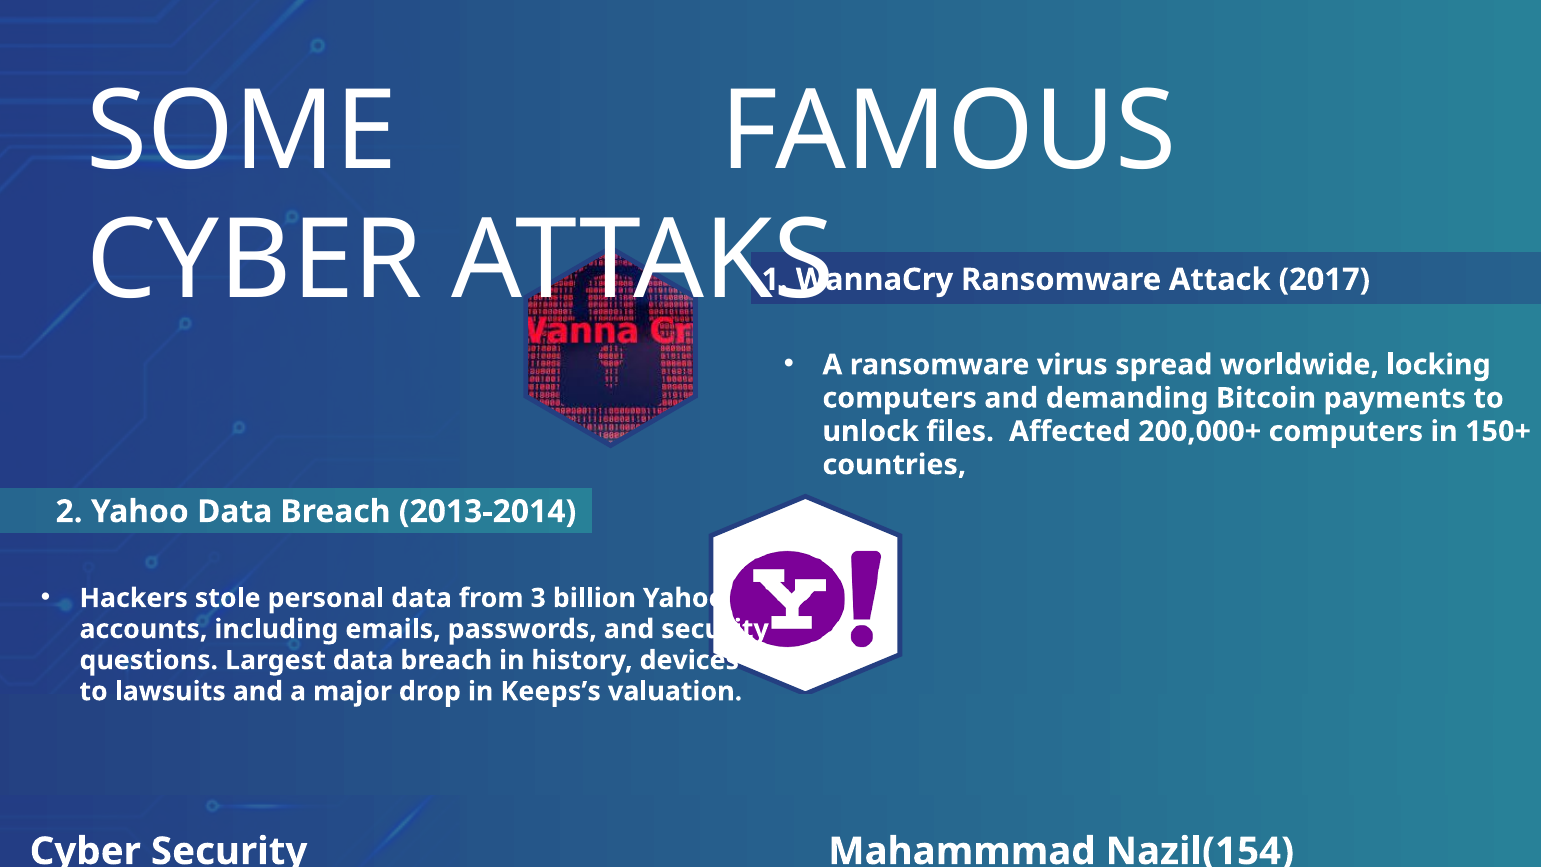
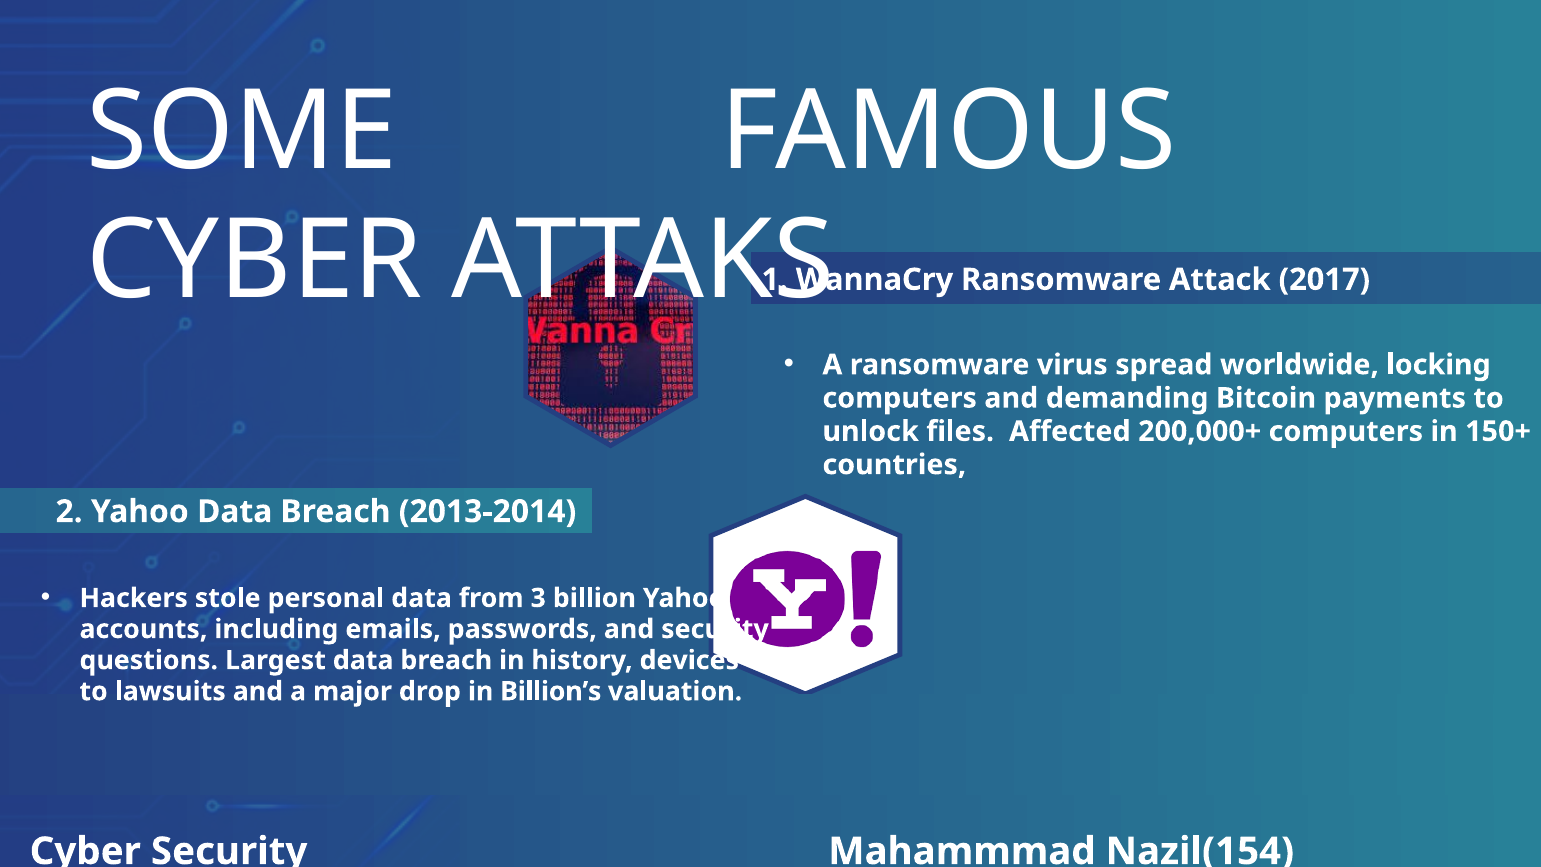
Keeps’s: Keeps’s -> Billion’s (551, 691)
